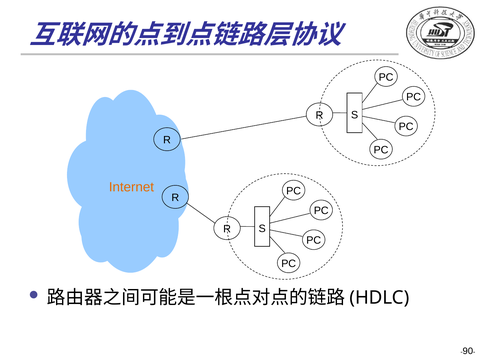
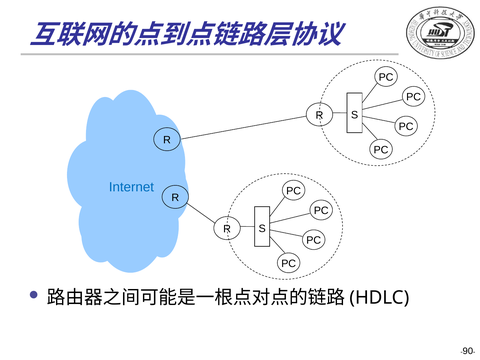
Internet colour: orange -> blue (131, 187)
